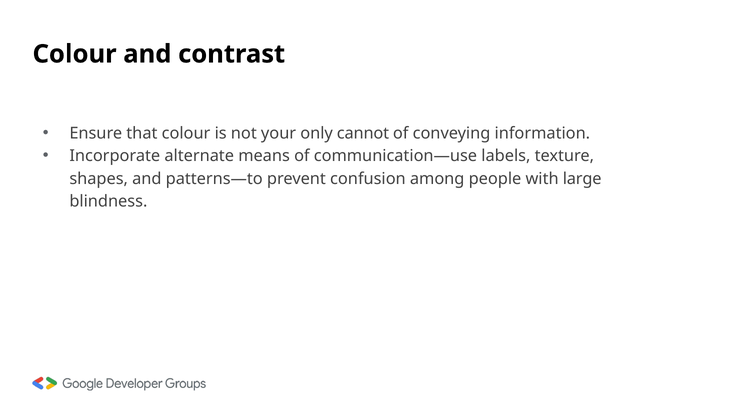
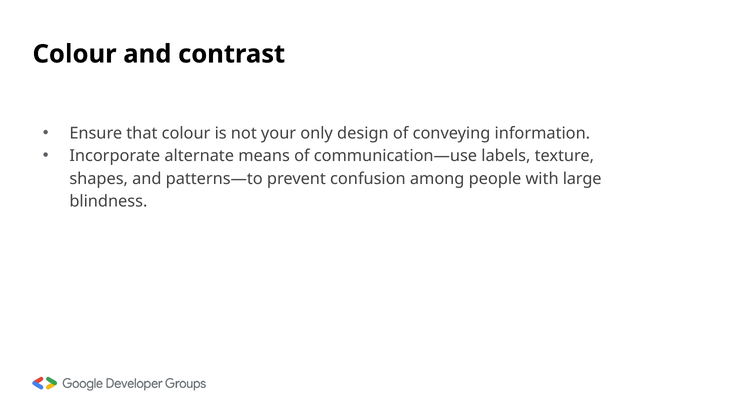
cannot: cannot -> design (363, 133)
